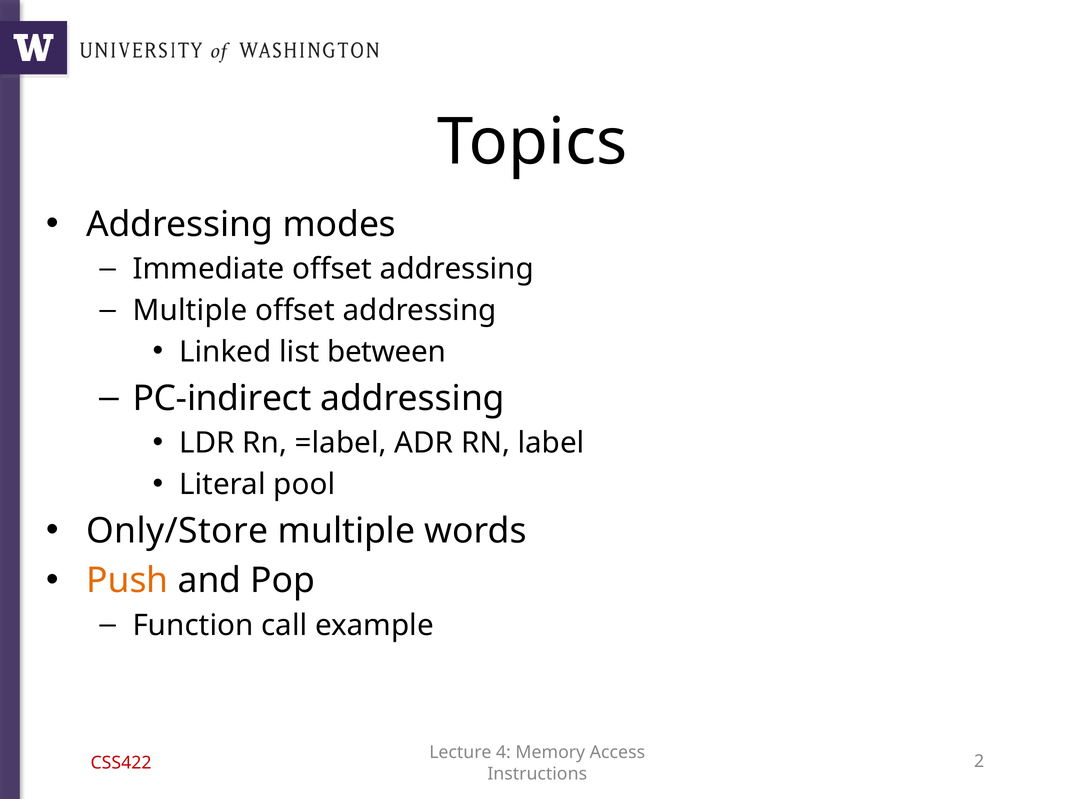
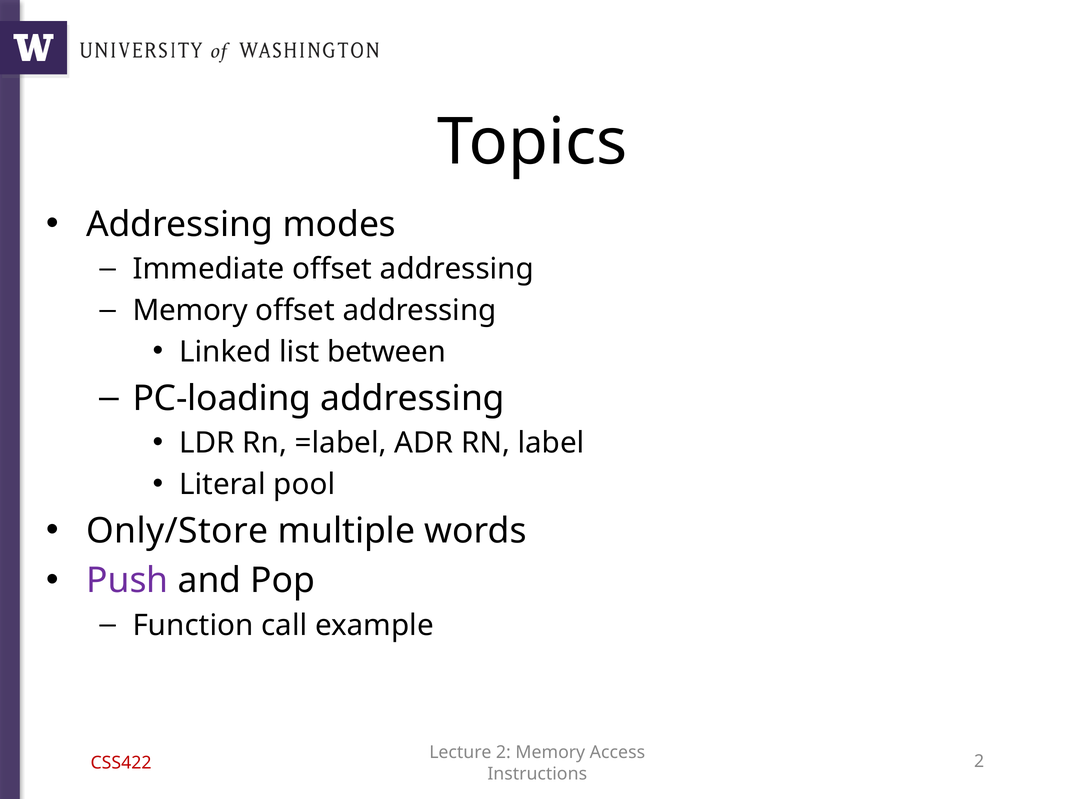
Multiple: Multiple -> Memory (190, 310)
PC-indirect: PC-indirect -> PC-loading (222, 398)
Push colour: orange -> purple (127, 581)
Lecture 4: 4 -> 2 (503, 752)
